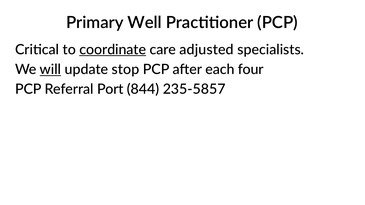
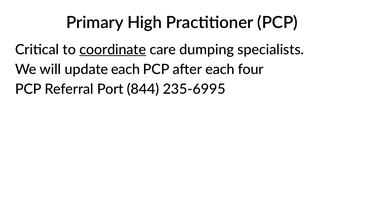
Well: Well -> High (145, 23)
adjusted: adjusted -> dumping (207, 50)
will underline: present -> none (50, 70)
update stop: stop -> each (126, 70)
235-5857: 235-5857 -> 235-6995 (194, 89)
